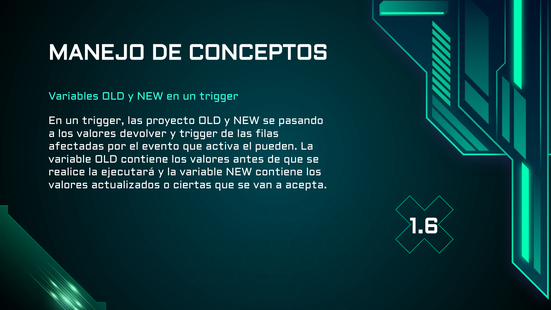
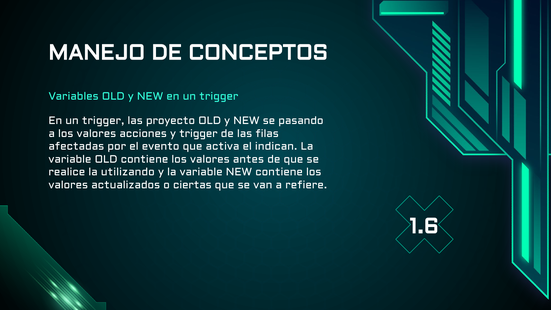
devolver: devolver -> acciones (143, 133)
pueden: pueden -> indican (276, 146)
ejecutará: ejecutará -> utilizando (128, 172)
acepta: acepta -> refiere (306, 185)
